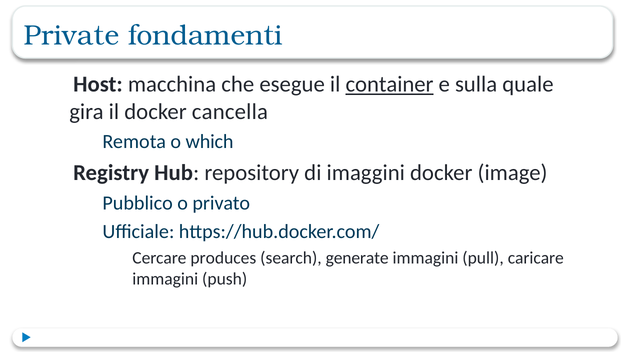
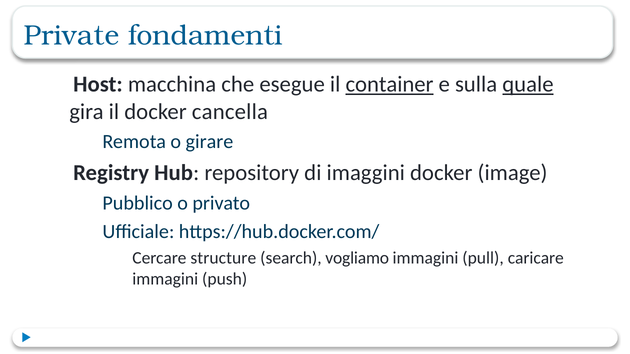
quale underline: none -> present (528, 85)
which: which -> girare (209, 142)
produces: produces -> structure (223, 258)
generate: generate -> vogliamo (357, 258)
